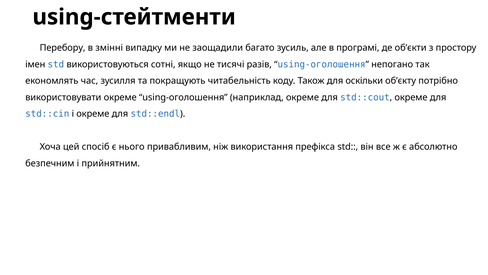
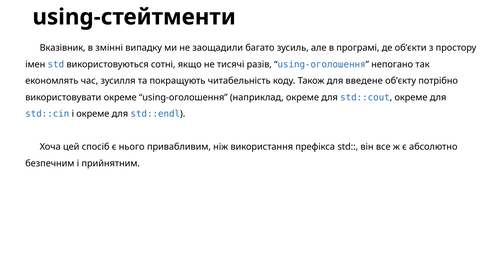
Перебору: Перебору -> Вказівник (63, 48)
оскільки: оскільки -> введене (364, 81)
